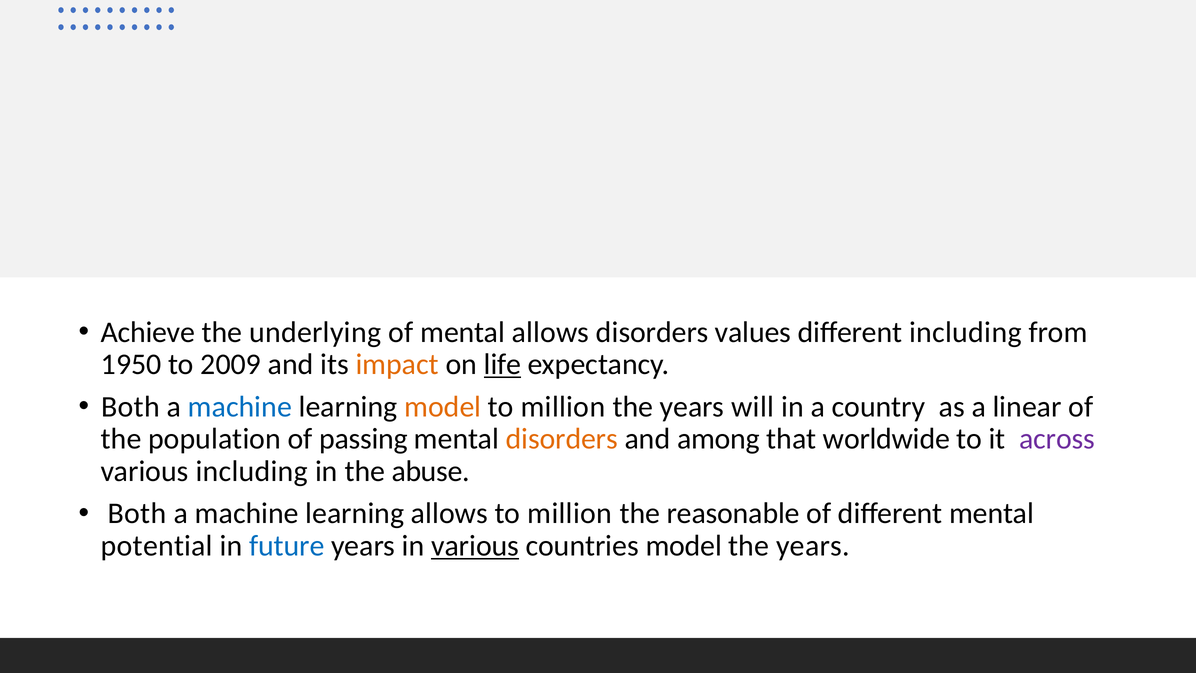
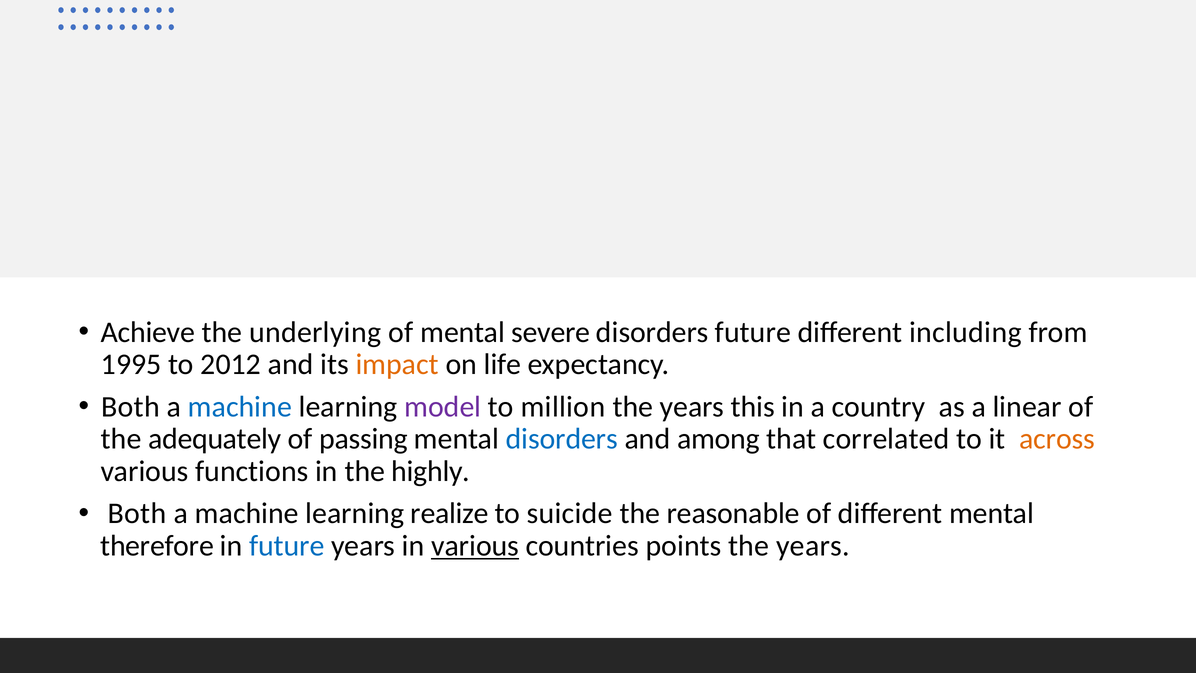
mental allows: allows -> severe (551, 332)
disorders values: values -> future (753, 332)
1950: 1950 -> 1995 (131, 364)
2009: 2009 -> 2012 (231, 364)
life underline: present -> none (502, 364)
model colour: orange -> purple (443, 407)
will: will -> this (753, 407)
population: population -> adequately (215, 439)
disorders colour: orange -> blue (562, 439)
worldwide: worldwide -> correlated (886, 439)
across colour: purple -> orange (1057, 439)
various including: including -> functions (252, 471)
abuse: abuse -> highly (431, 471)
learning allows: allows -> realize (450, 513)
million: million -> suicide (570, 513)
potential: potential -> therefore (157, 546)
countries model: model -> points (684, 546)
